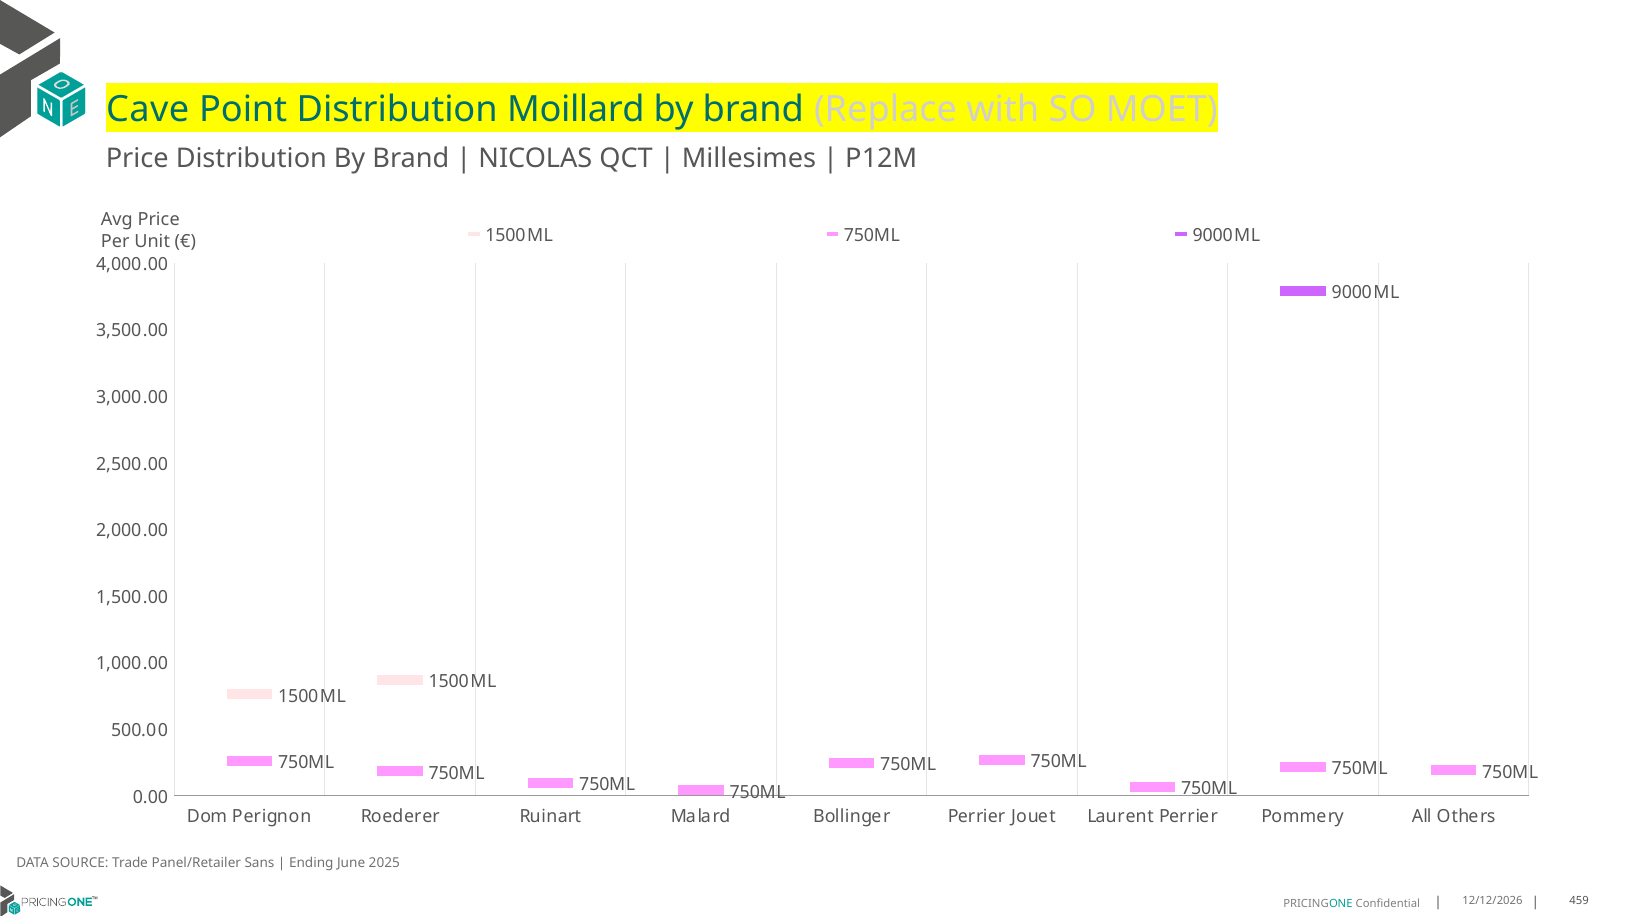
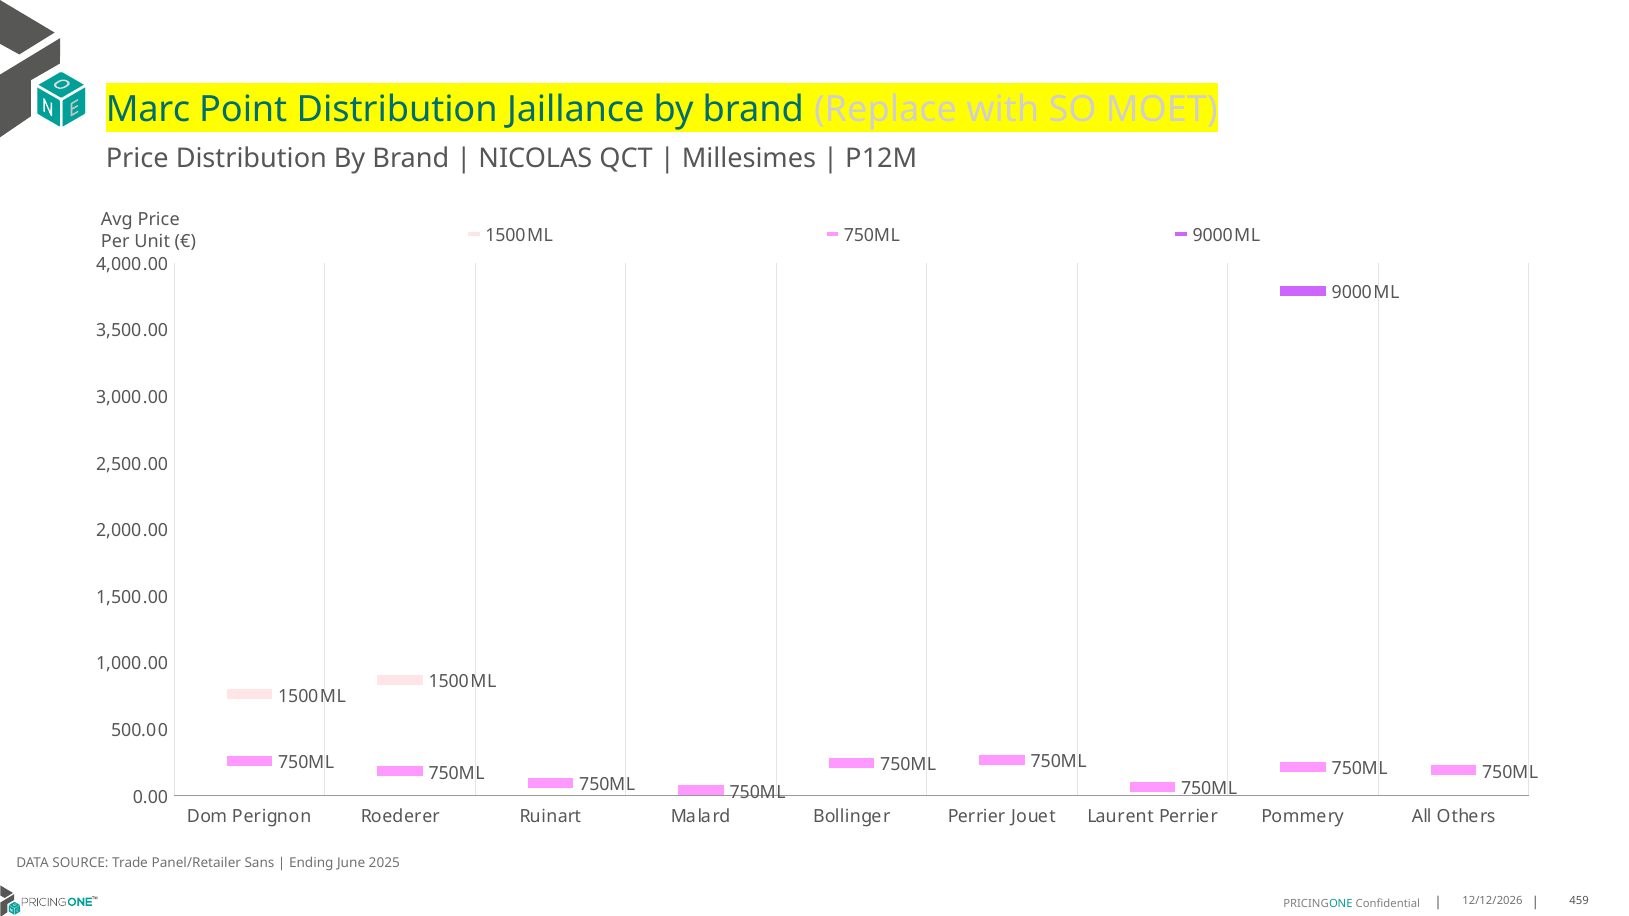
Cave: Cave -> Marc (148, 109)
Moillard: Moillard -> Jaillance (576, 109)
